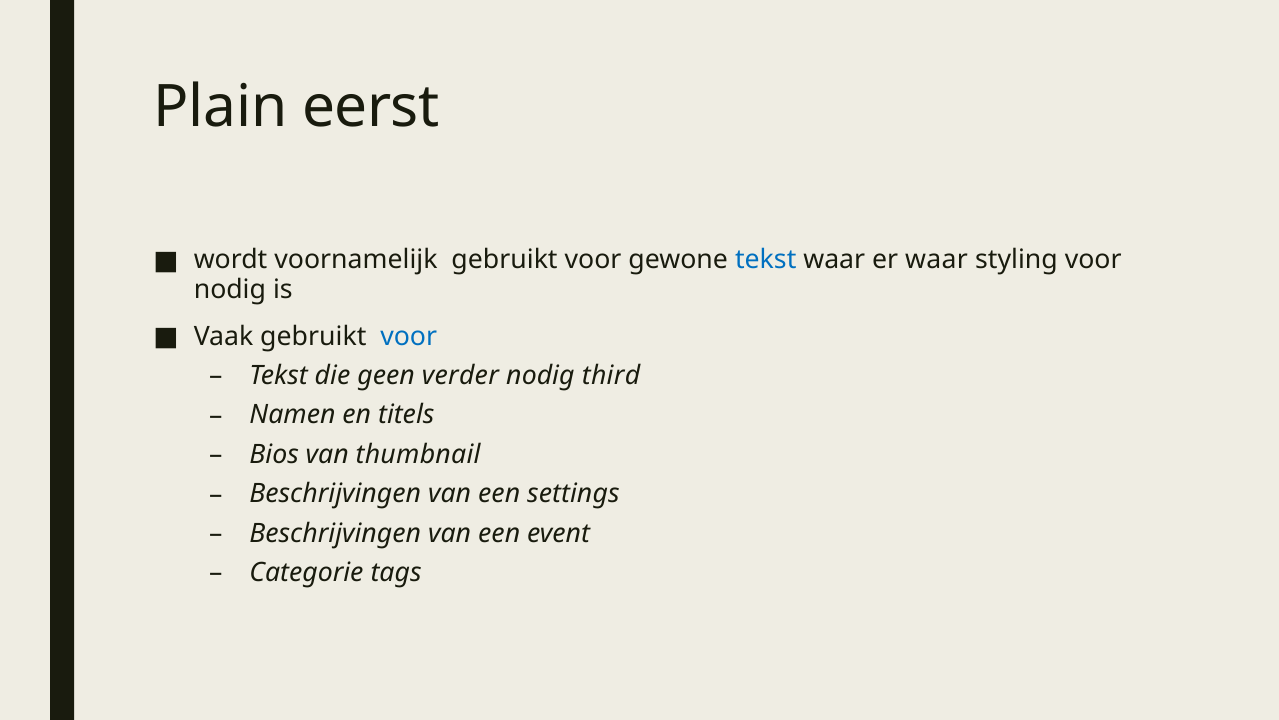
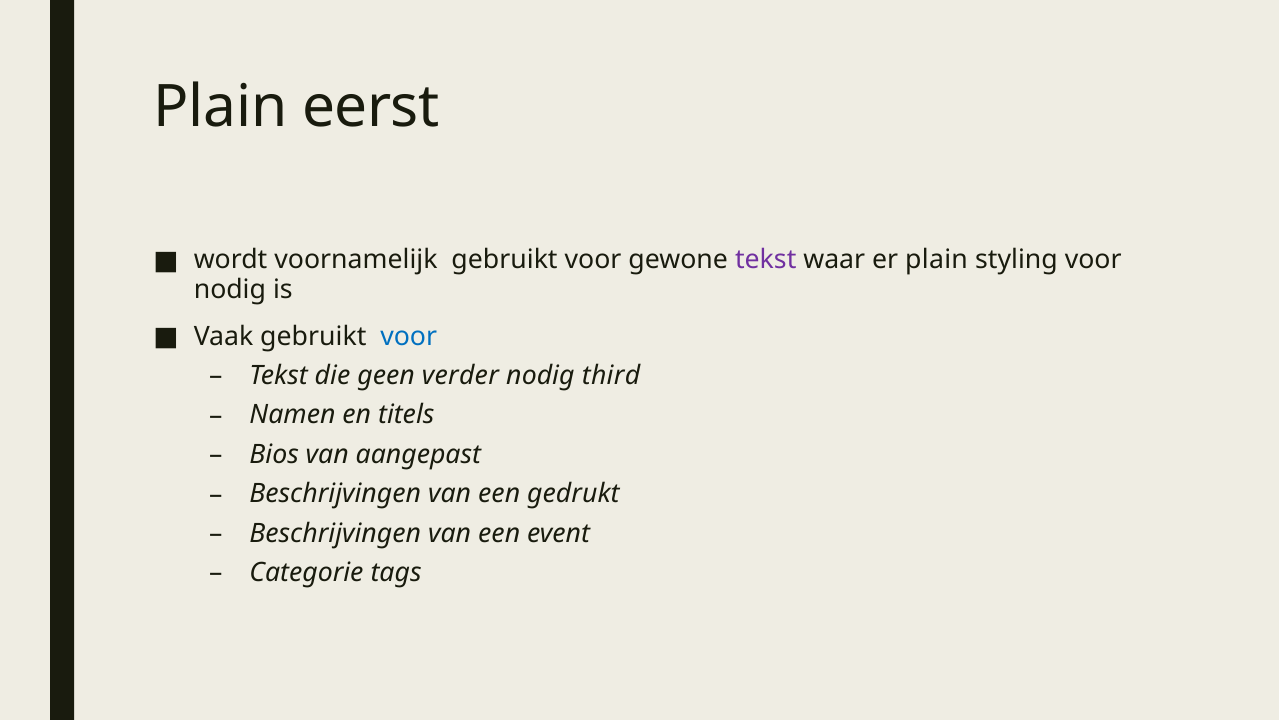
tekst colour: blue -> purple (766, 260)
er waar: waar -> plain (937, 260)
thumbnail: thumbnail -> aangepast (418, 454)
settings: settings -> gedrukt (573, 494)
